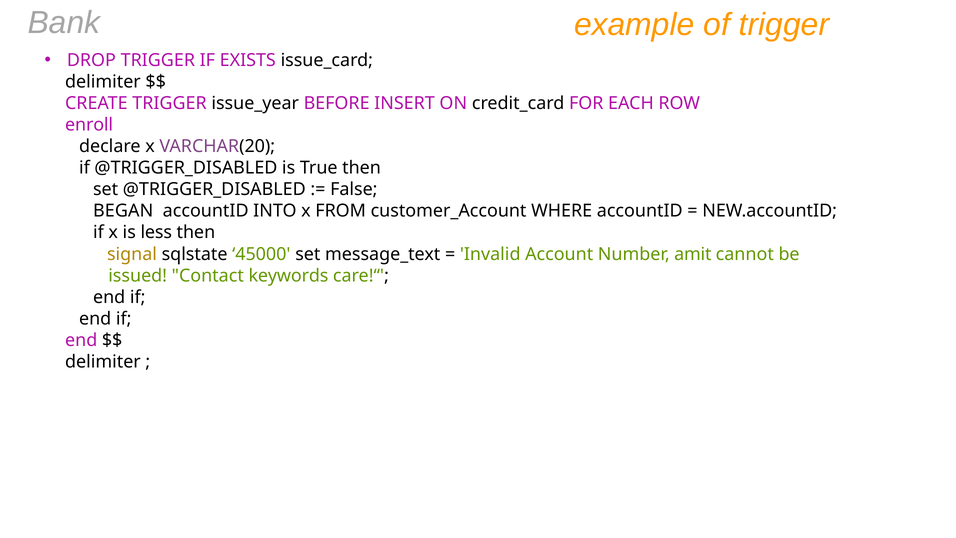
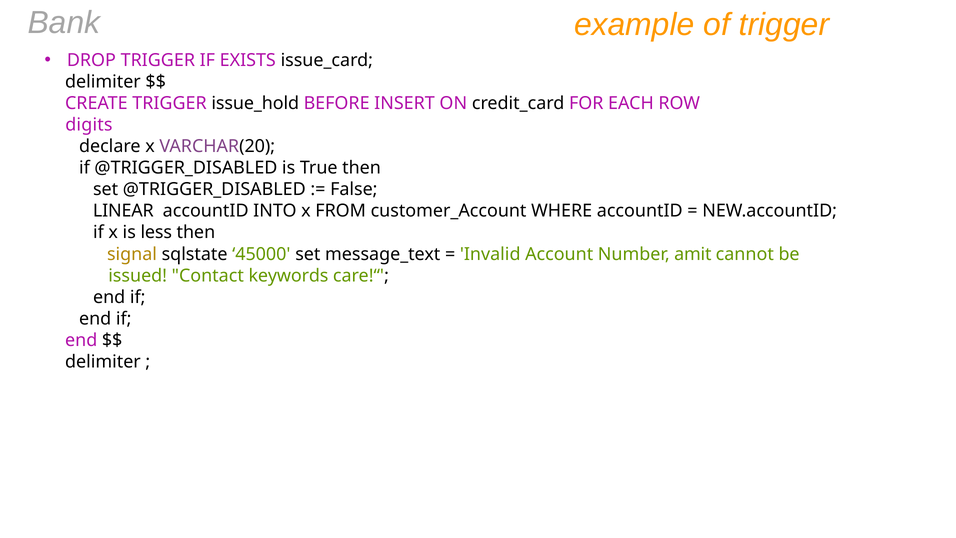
issue_year: issue_year -> issue_hold (255, 103)
enroll: enroll -> digits (89, 125)
BEGAN: BEGAN -> LINEAR (123, 211)
